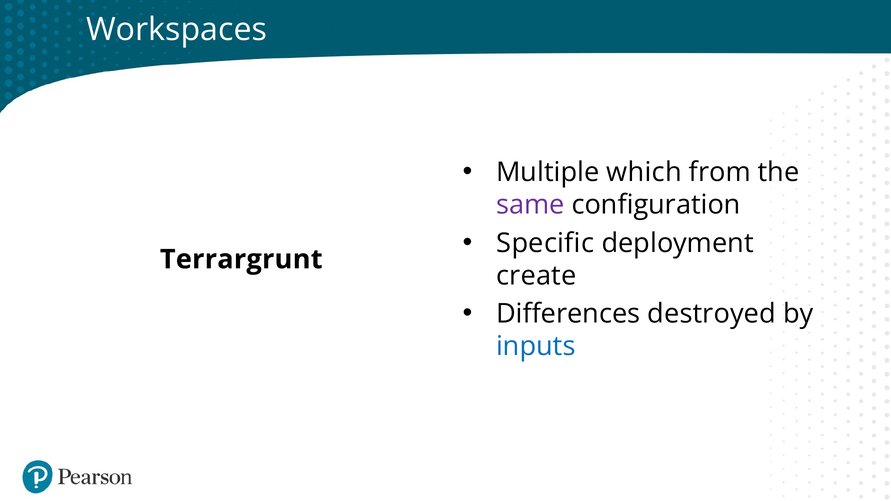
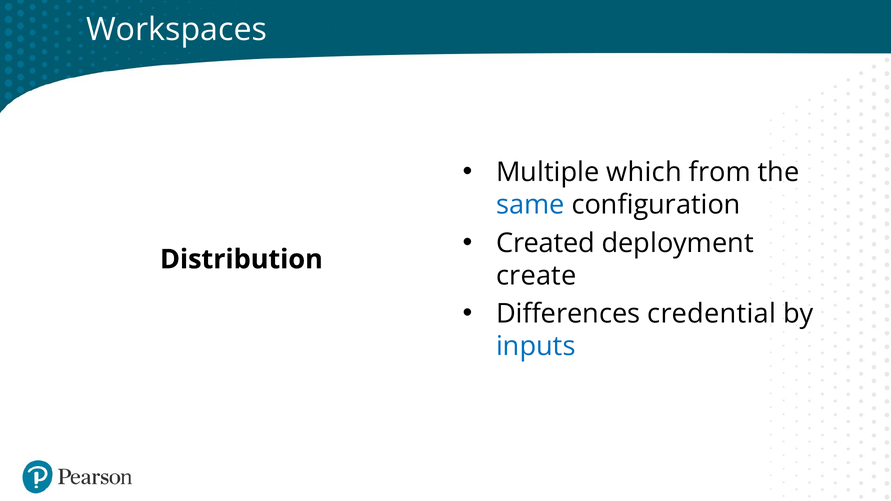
same colour: purple -> blue (530, 205)
Specific: Specific -> Created (545, 243)
Terrargrunt: Terrargrunt -> Distribution (241, 259)
destroyed: destroyed -> credential (712, 314)
